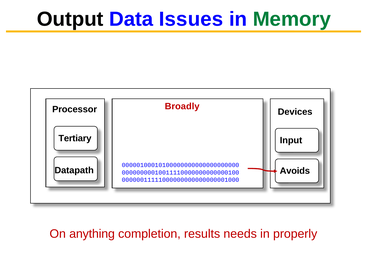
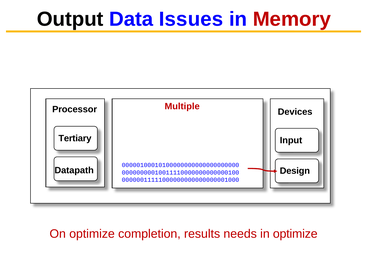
Memory colour: green -> red (292, 19)
Broadly: Broadly -> Multiple (182, 106)
Avoids: Avoids -> Design (295, 171)
On anything: anything -> optimize (92, 234)
in properly: properly -> optimize (295, 234)
